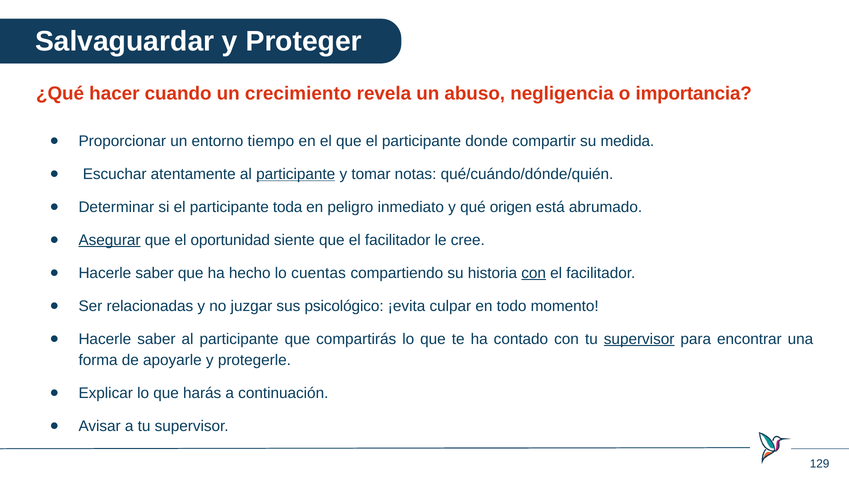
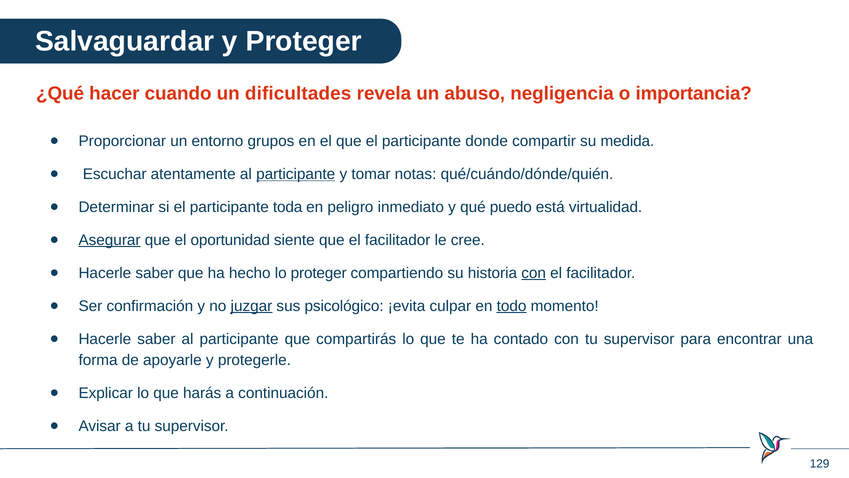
crecimiento: crecimiento -> dificultades (298, 94)
tiempo: tiempo -> grupos (271, 141)
origen: origen -> puedo (511, 207)
abrumado: abrumado -> virtualidad (606, 207)
lo cuentas: cuentas -> proteger (319, 273)
relacionadas: relacionadas -> confirmación (150, 306)
juzgar underline: none -> present (251, 306)
todo underline: none -> present (512, 306)
supervisor underline: present -> none (639, 339)
